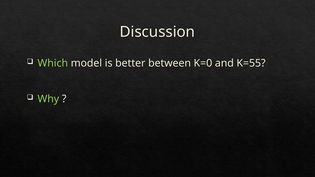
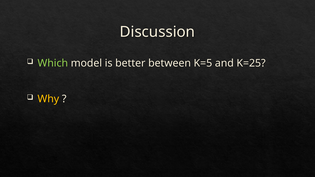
K=0: K=0 -> K=5 (203, 63)
K=55: K=55 -> K=25 (251, 63)
Why colour: light green -> yellow (48, 99)
